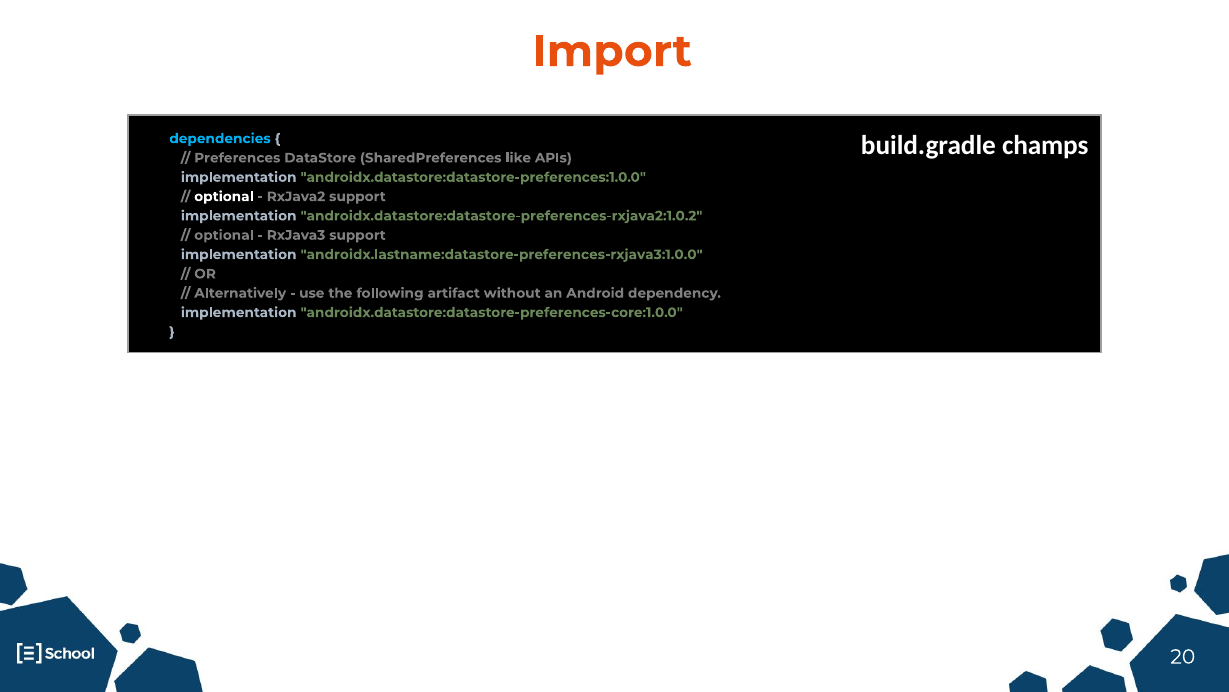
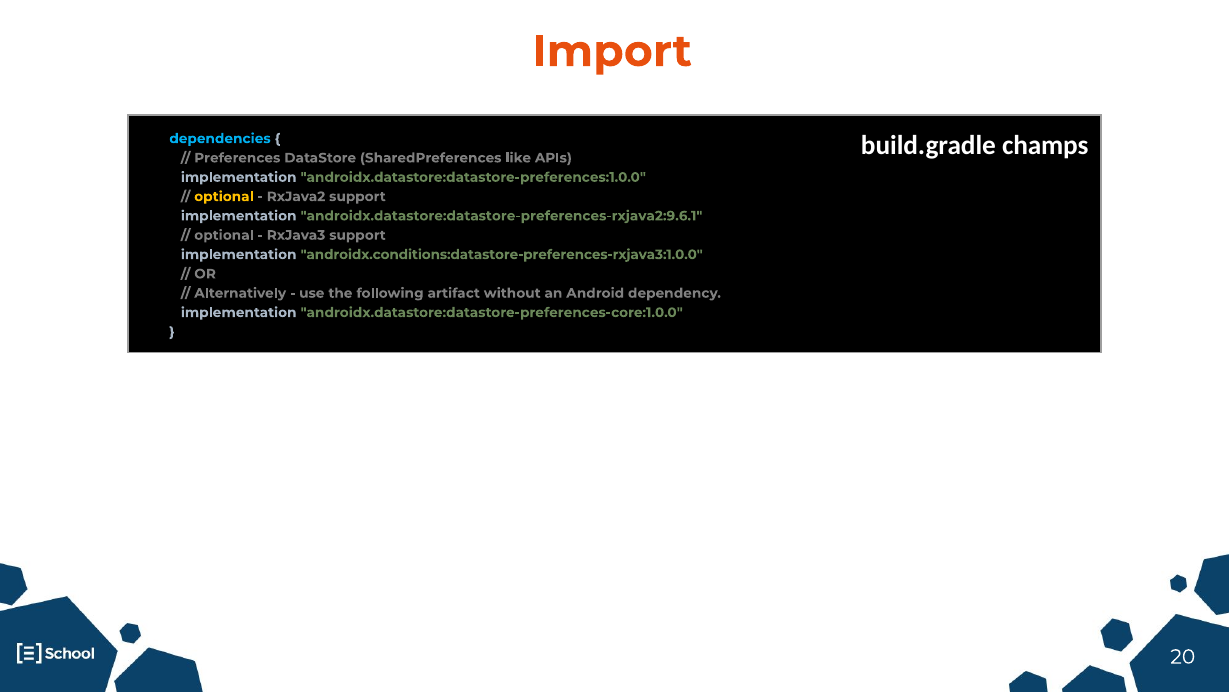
optional colour: white -> yellow (224, 196)
androidx.datastore:datastore-preferences-rxjava2:1.0.2: androidx.datastore:datastore-preferences-rxjava2:1.0.2 -> androidx.datastore:datastore-preferences-rxjava2:9.6.1 (502, 216)
androidx.lastname:datastore-preferences-rxjava3:1.0.0: androidx.lastname:datastore-preferences-rxjava3:1.0.0 -> androidx.conditions:datastore-preferences-rxjava3:1.0.0 (502, 254)
